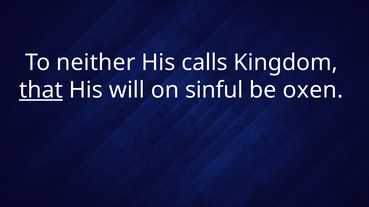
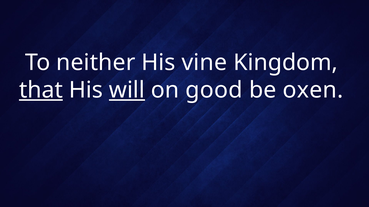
calls: calls -> vine (204, 63)
will underline: none -> present (127, 90)
sinful: sinful -> good (214, 90)
